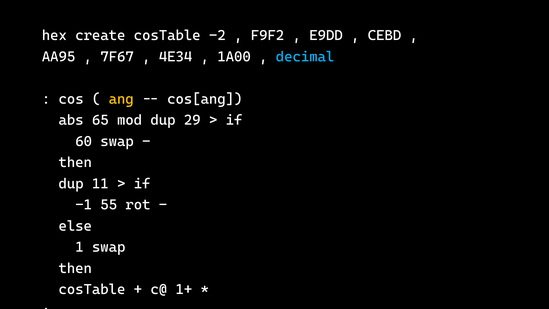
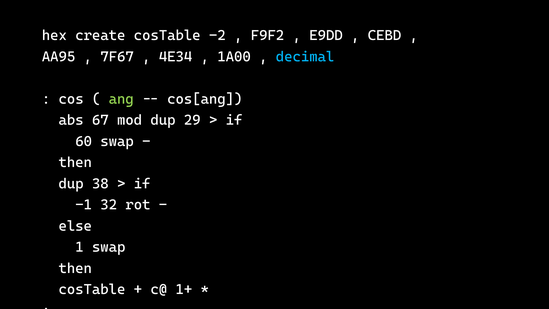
ang colour: yellow -> light green (121, 99)
65: 65 -> 67 (100, 120)
11: 11 -> 38 (100, 184)
55: 55 -> 32 (109, 205)
